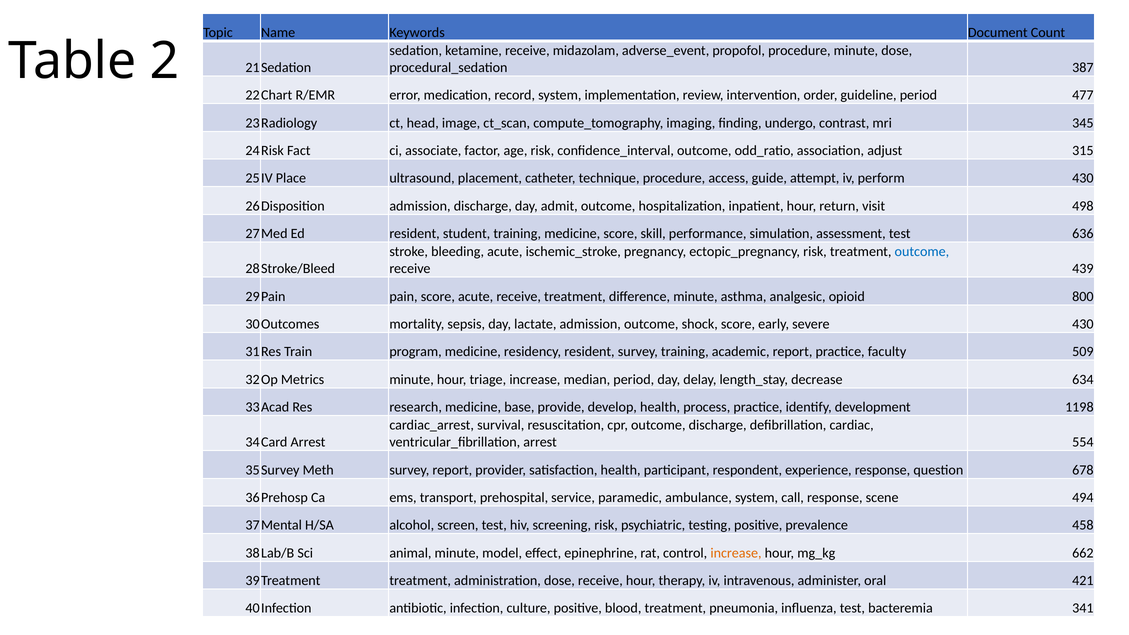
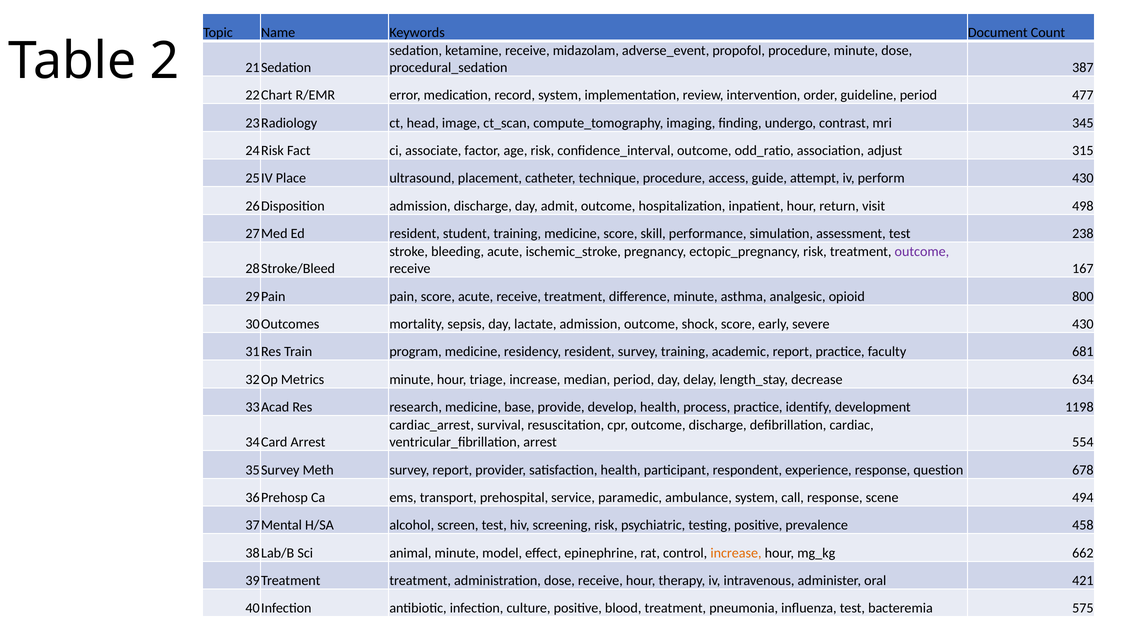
636: 636 -> 238 (1083, 234)
outcome colour: blue -> purple (922, 252)
439: 439 -> 167 (1083, 269)
509: 509 -> 681 (1083, 352)
341: 341 -> 575 (1083, 608)
